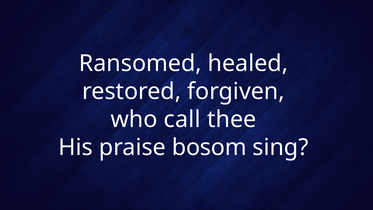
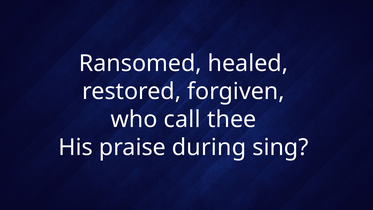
bosom: bosom -> during (209, 147)
